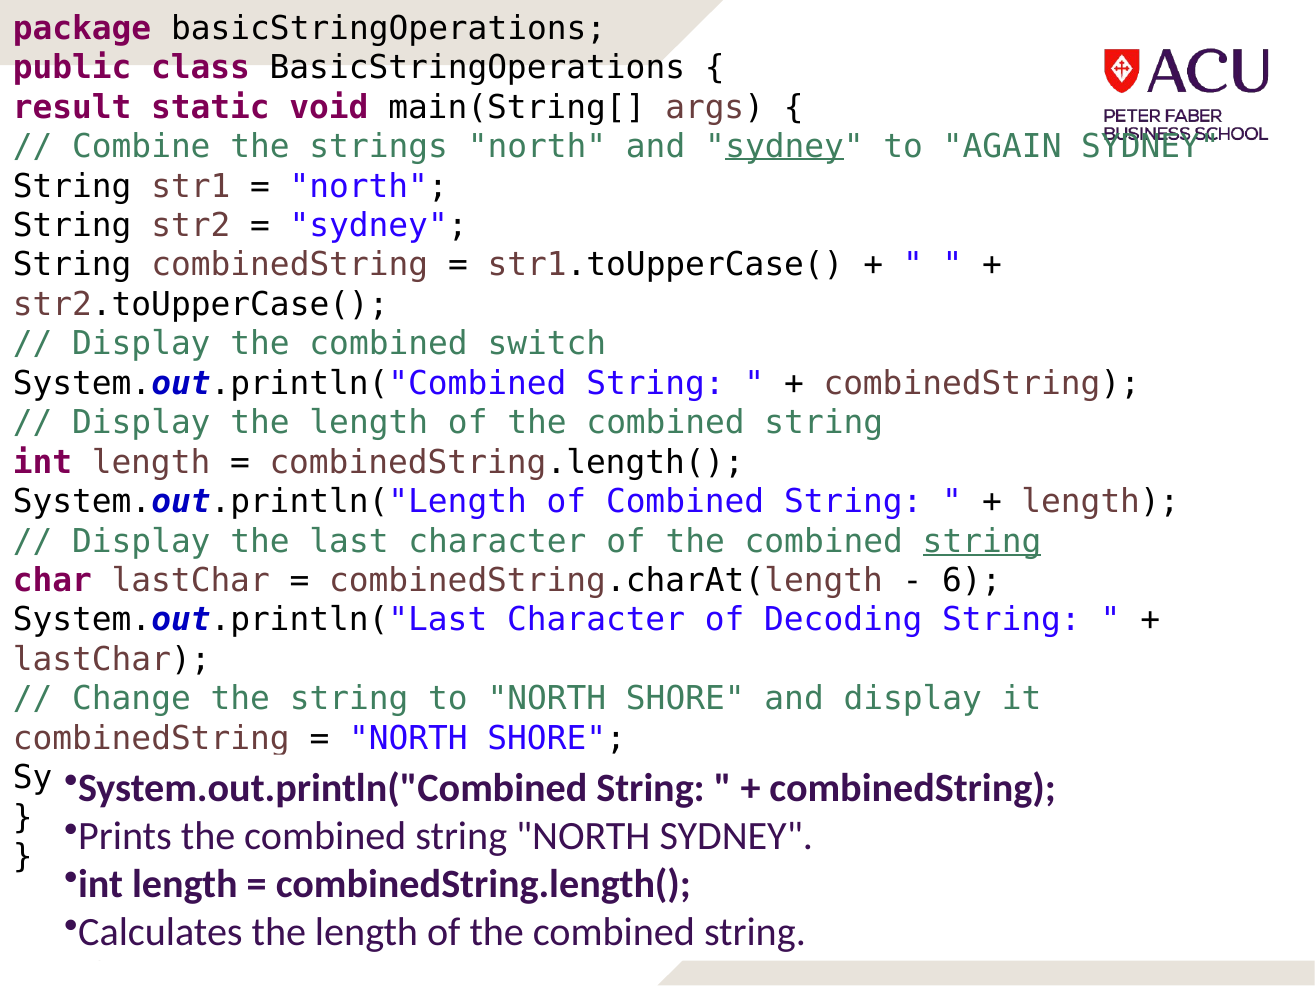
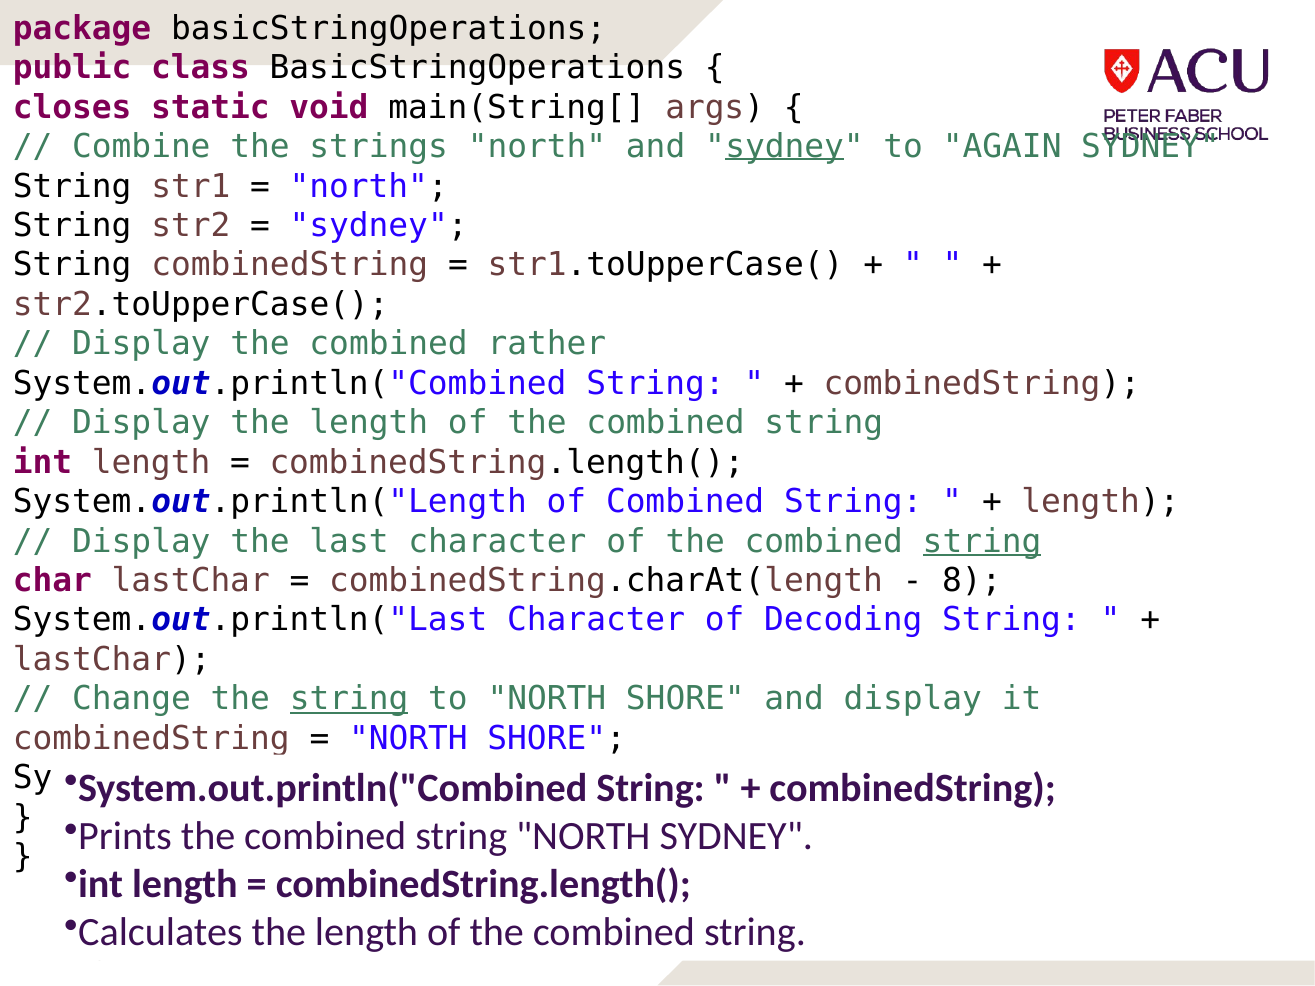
result: result -> closes (72, 107)
switch: switch -> rather (547, 344)
6: 6 -> 8 (972, 581)
string underline: none -> present (349, 699)
